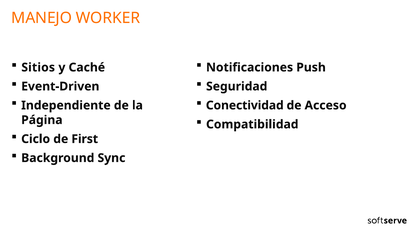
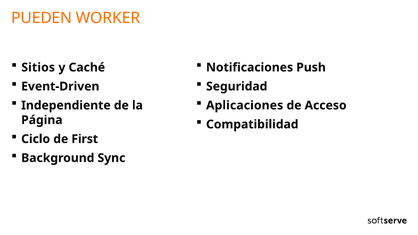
MANEJO: MANEJO -> PUEDEN (42, 18)
Conectividad: Conectividad -> Aplicaciones (245, 105)
